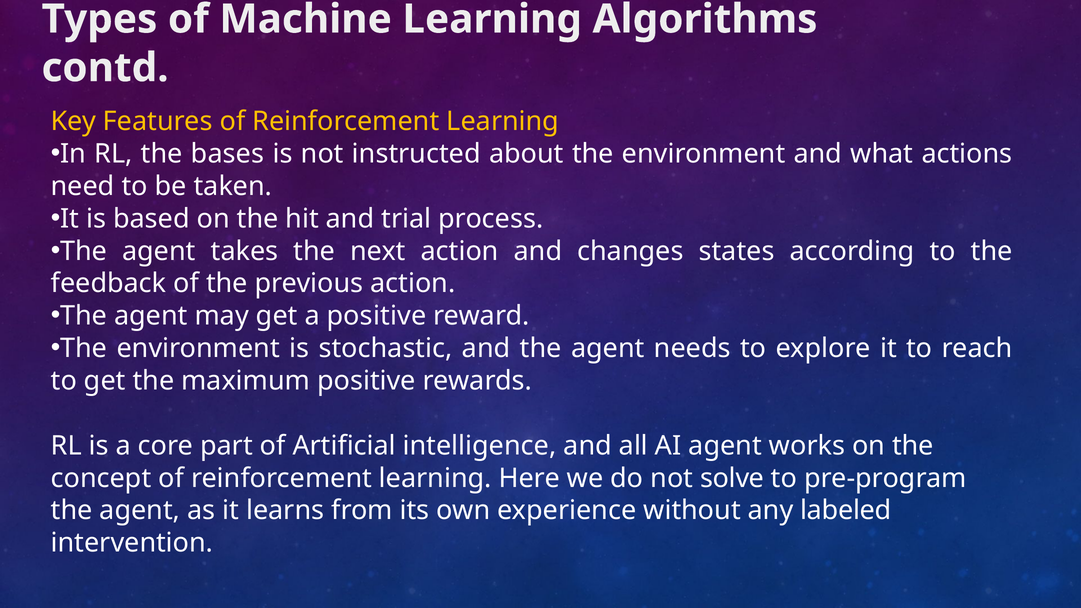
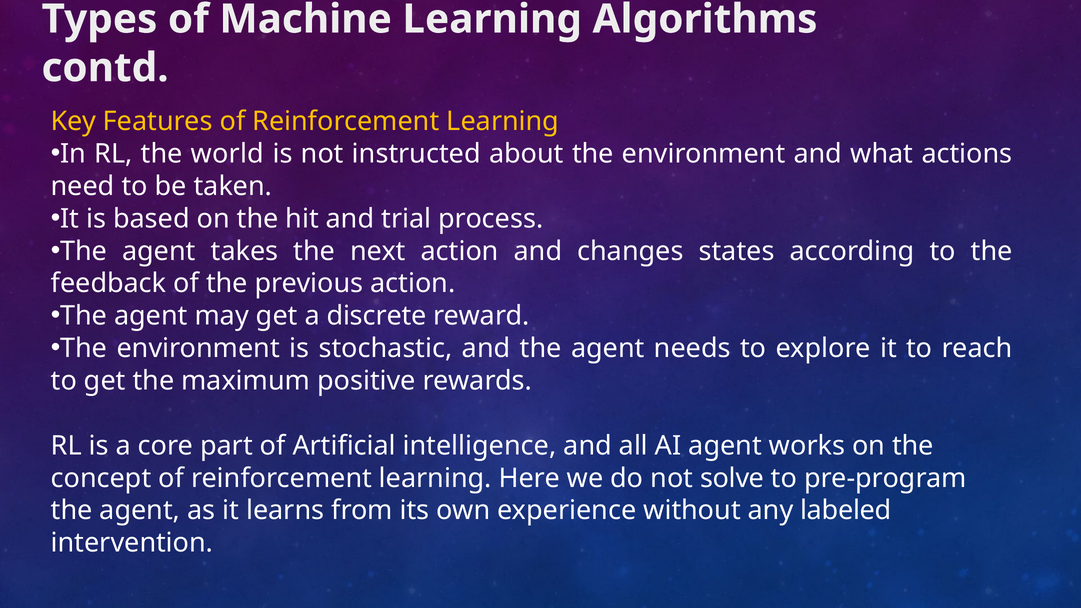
bases: bases -> world (227, 154)
a positive: positive -> discrete (377, 316)
